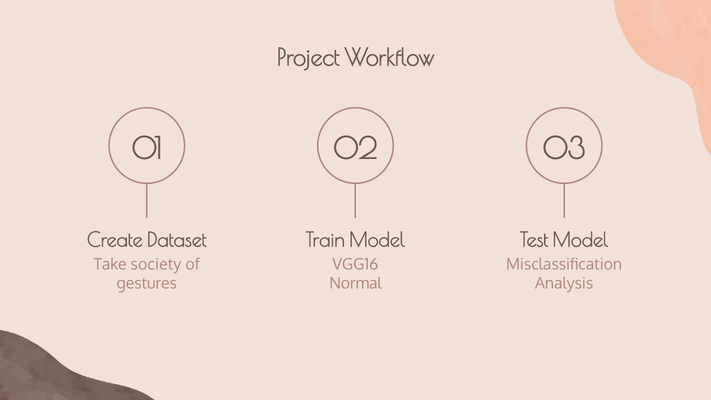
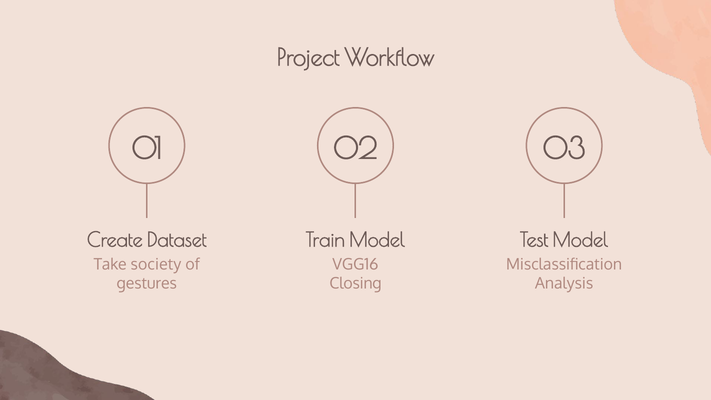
Normal: Normal -> Closing (356, 284)
